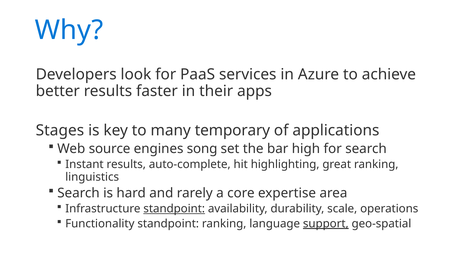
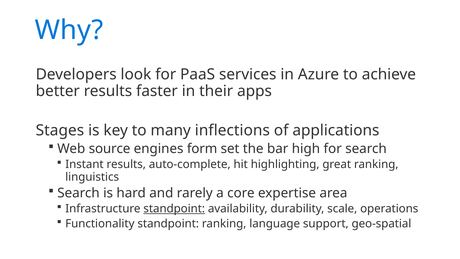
temporary: temporary -> inflections (232, 130)
song: song -> form (202, 149)
support underline: present -> none (326, 223)
